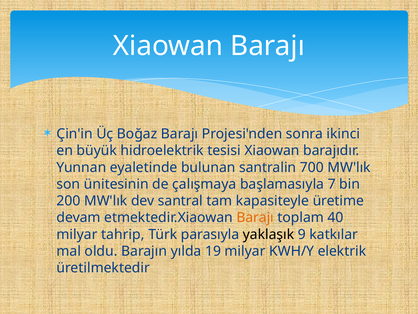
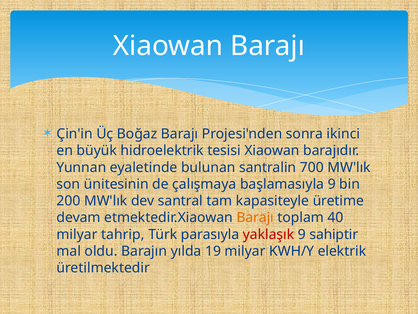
başlamasıyla 7: 7 -> 9 (332, 184)
yaklaşık colour: black -> red (269, 234)
katkılar: katkılar -> sahiptir (334, 234)
